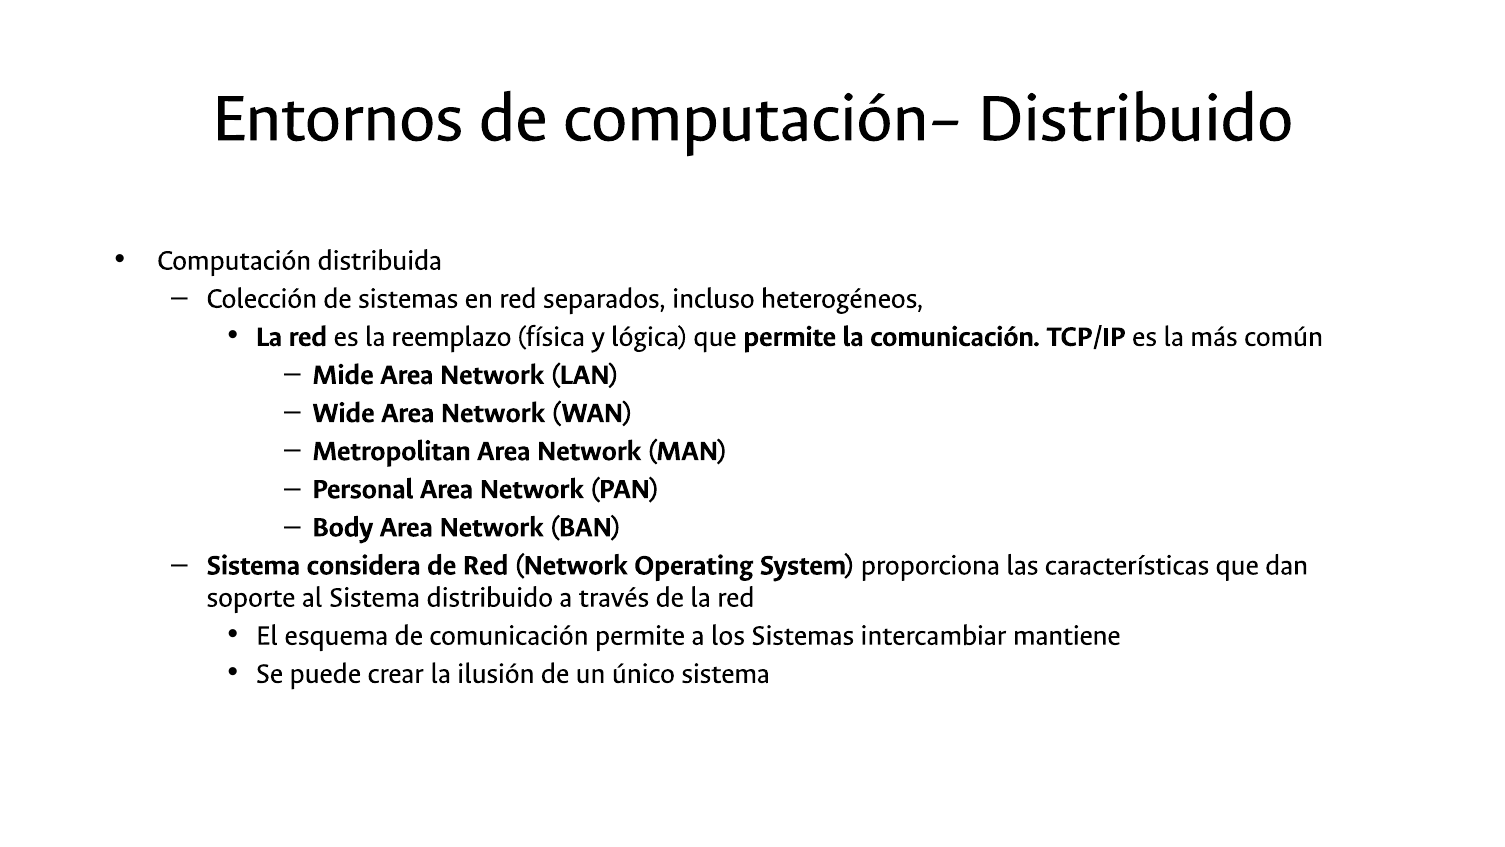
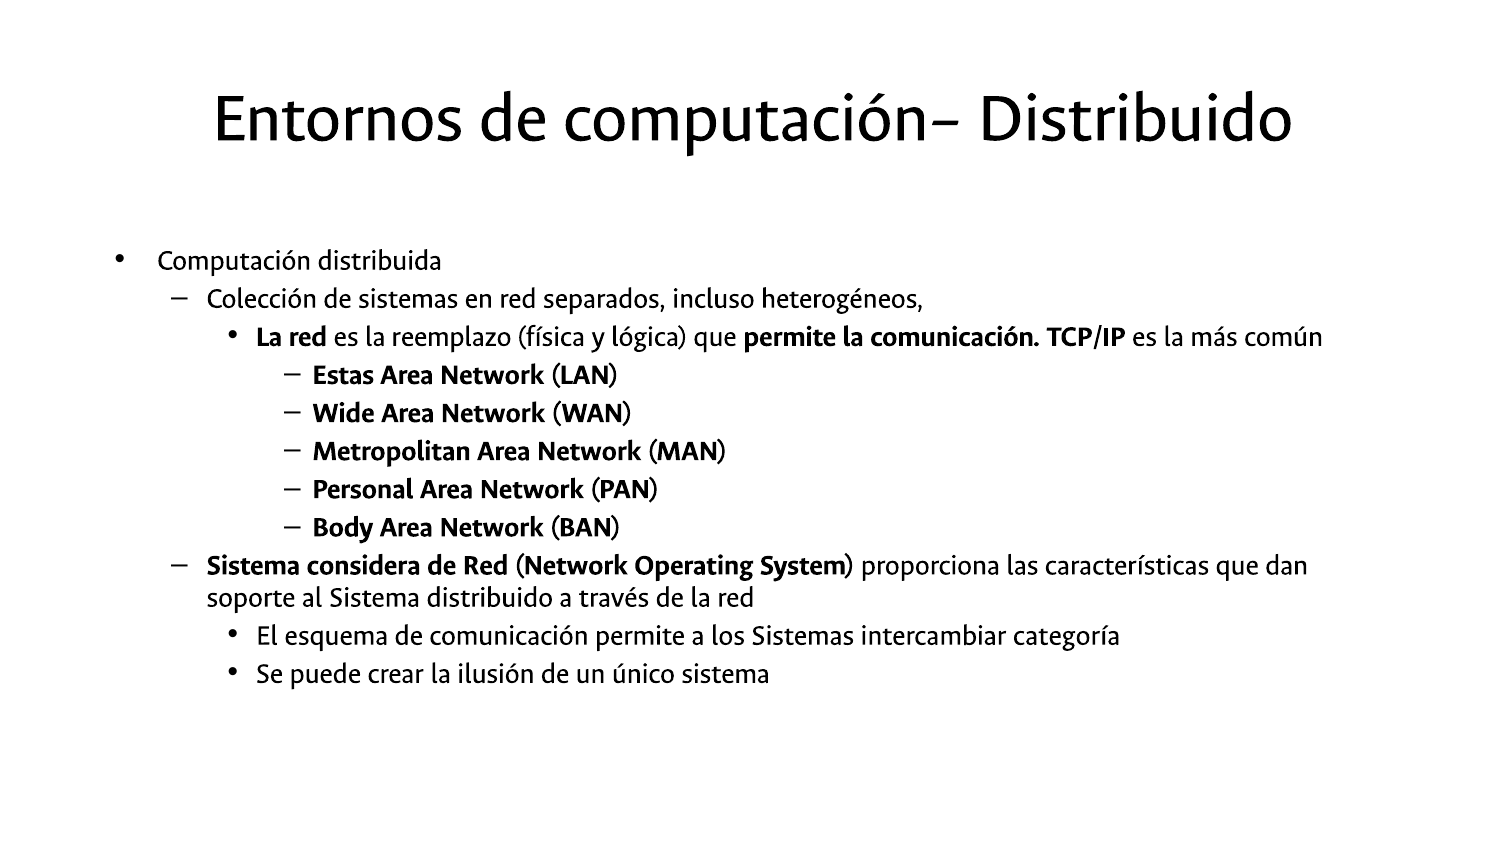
Mide: Mide -> Estas (343, 374)
mantiene: mantiene -> categoría (1067, 635)
